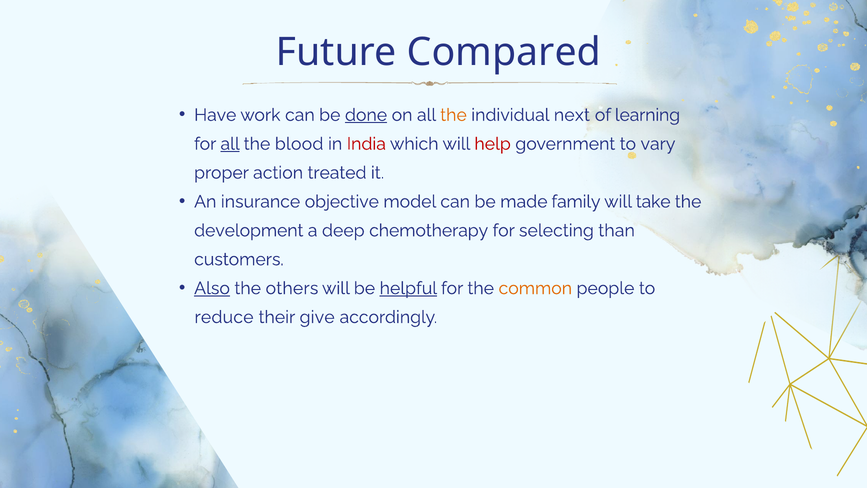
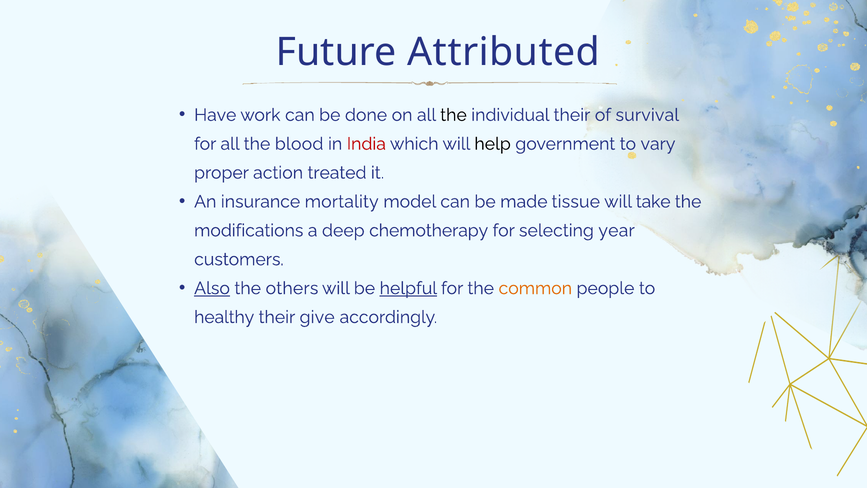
Compared: Compared -> Attributed (504, 52)
done underline: present -> none (366, 115)
the colour: orange -> black (454, 115)
individual next: next -> their (572, 115)
learning: learning -> survival (647, 115)
all underline: present -> none (230, 144)
help colour: red -> black (493, 144)
objective: objective -> mortality (342, 202)
family: family -> tissue (576, 202)
development: development -> modifications (249, 230)
than: than -> year (617, 230)
reduce: reduce -> healthy (224, 317)
